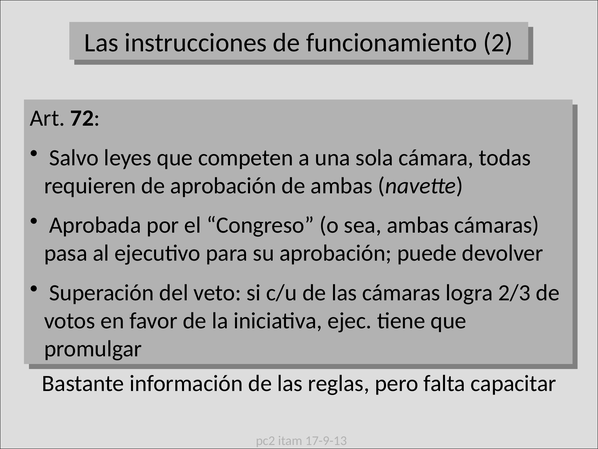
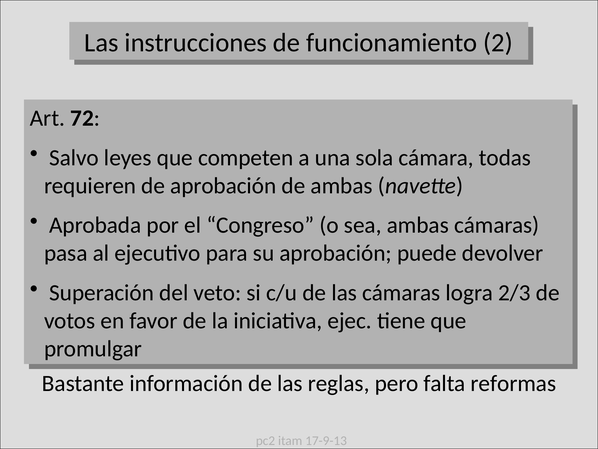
capacitar: capacitar -> reformas (513, 383)
